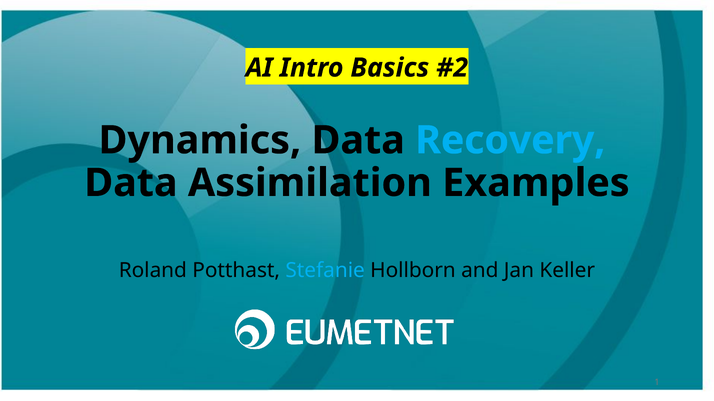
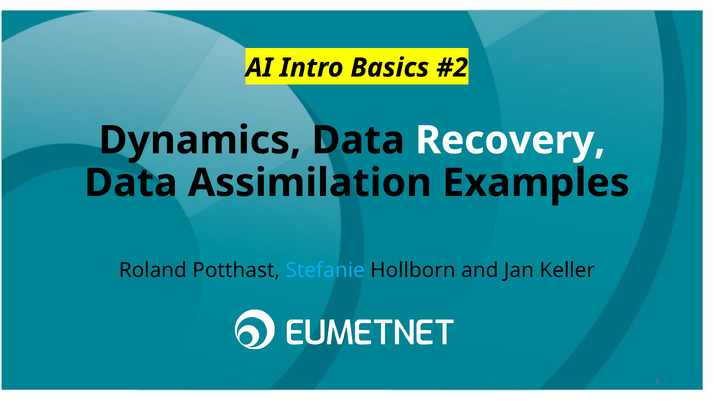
Recovery colour: light blue -> white (510, 141)
